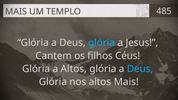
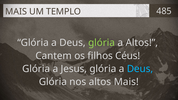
glória colour: light blue -> light green (102, 43)
a Jesus: Jesus -> Altos (142, 43)
a Altos: Altos -> Jesus (74, 69)
